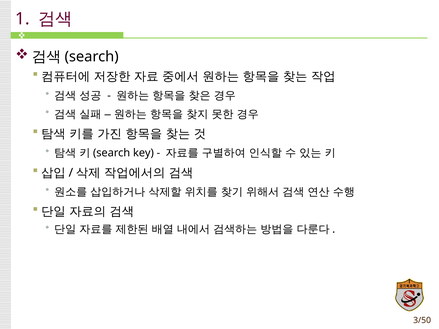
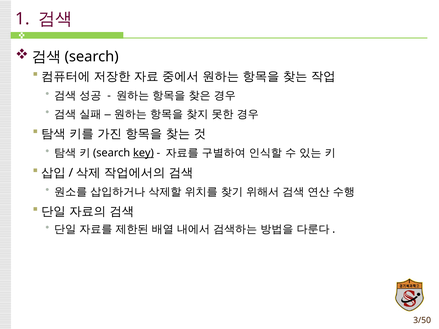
key underline: none -> present (143, 153)
